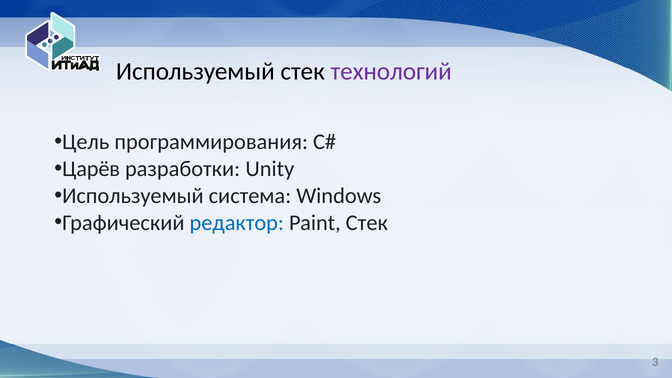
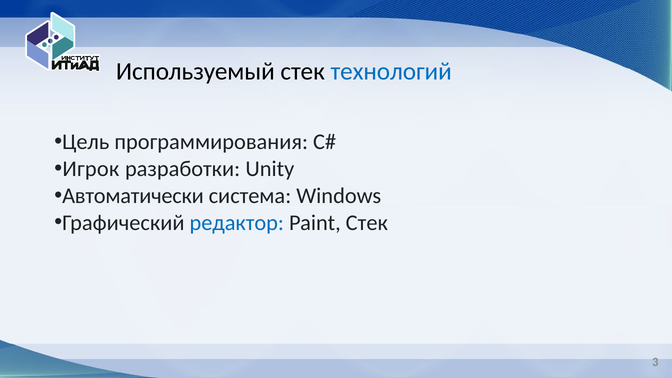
технологий colour: purple -> blue (391, 71)
Царёв: Царёв -> Игрок (91, 169)
Используемый: Используемый -> Автоматически (133, 196)
